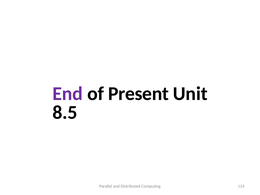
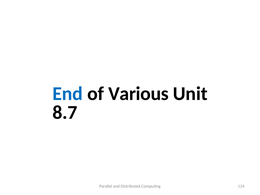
End colour: purple -> blue (68, 94)
Present: Present -> Various (138, 94)
8.5: 8.5 -> 8.7 (65, 112)
